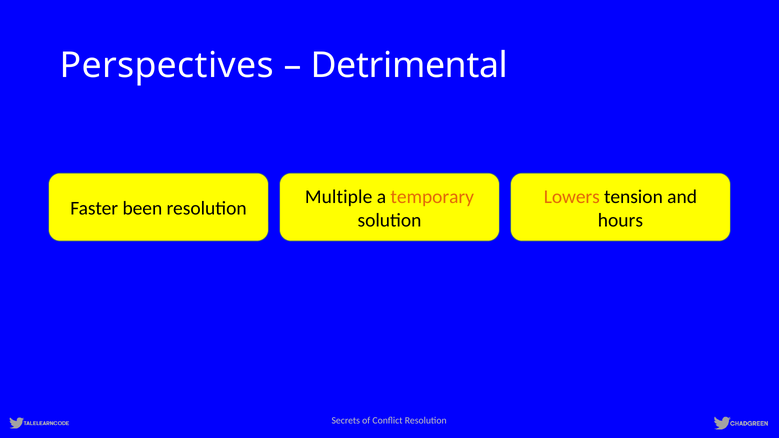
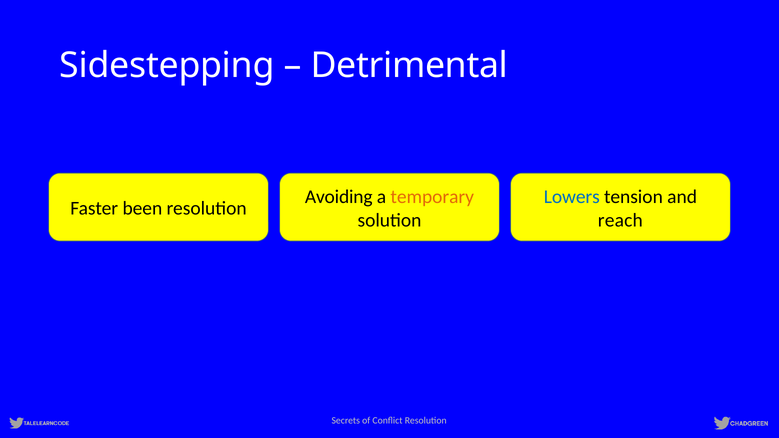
Perspectives: Perspectives -> Sidestepping (167, 65)
Multiple: Multiple -> Avoiding (339, 197)
Lowers colour: orange -> blue (572, 197)
hours: hours -> reach (620, 220)
